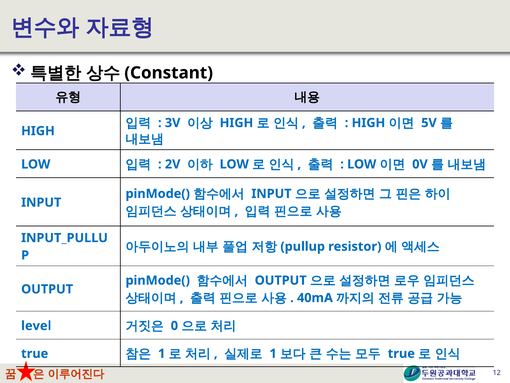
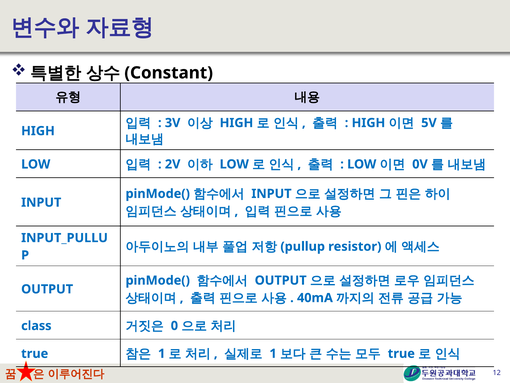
level: level -> class (36, 325)
